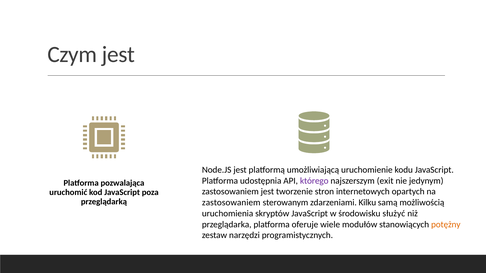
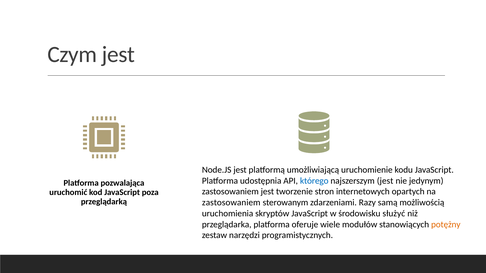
którego colour: purple -> blue (314, 181)
najszerszym exit: exit -> jest (385, 181)
Kilku: Kilku -> Razy (367, 203)
